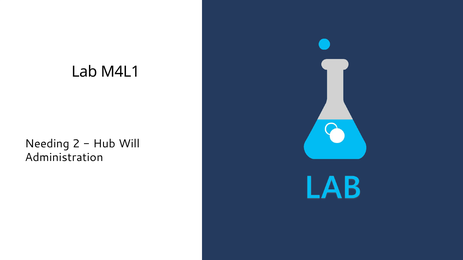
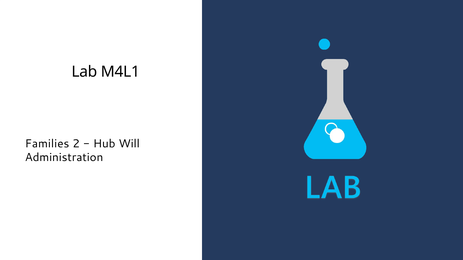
Needing: Needing -> Families (47, 144)
